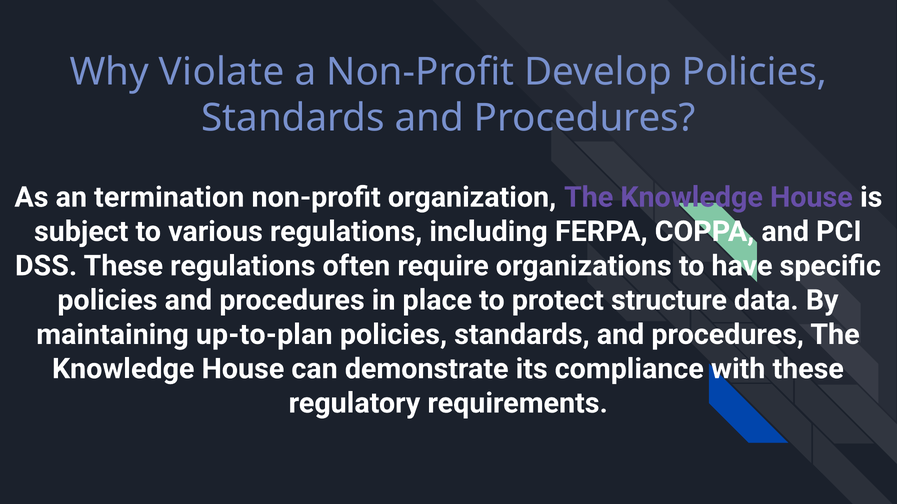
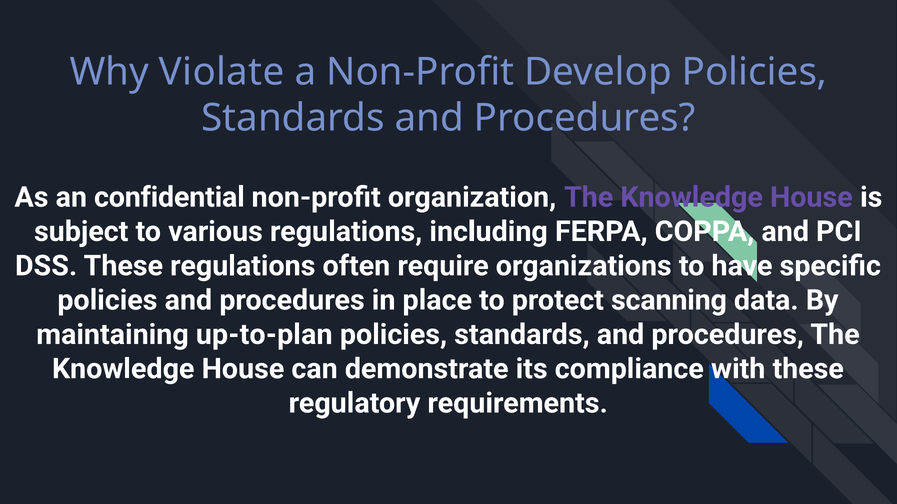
termination: termination -> confidential (169, 197)
structure: structure -> scanning (669, 301)
